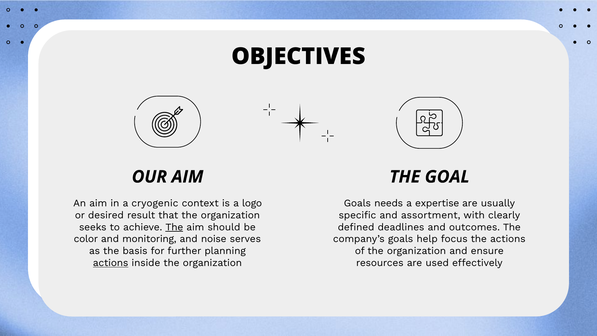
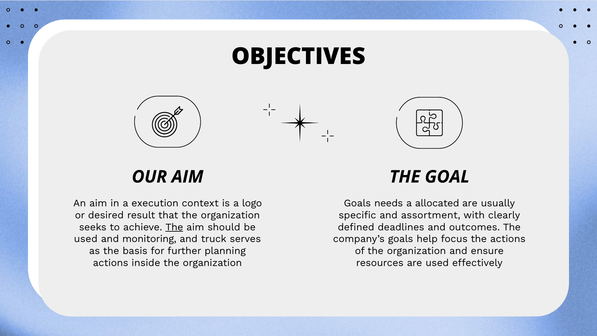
cryogenic: cryogenic -> execution (155, 203)
expertise: expertise -> allocated (437, 203)
color: color -> used (86, 239)
noise: noise -> truck (214, 239)
actions underline: present -> none (111, 263)
